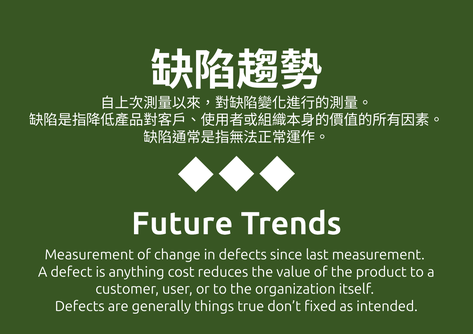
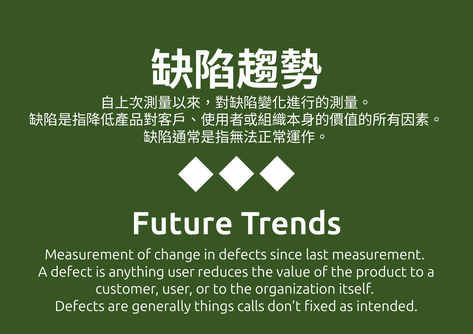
anything cost: cost -> user (181, 271)
true: true -> calls (251, 306)
